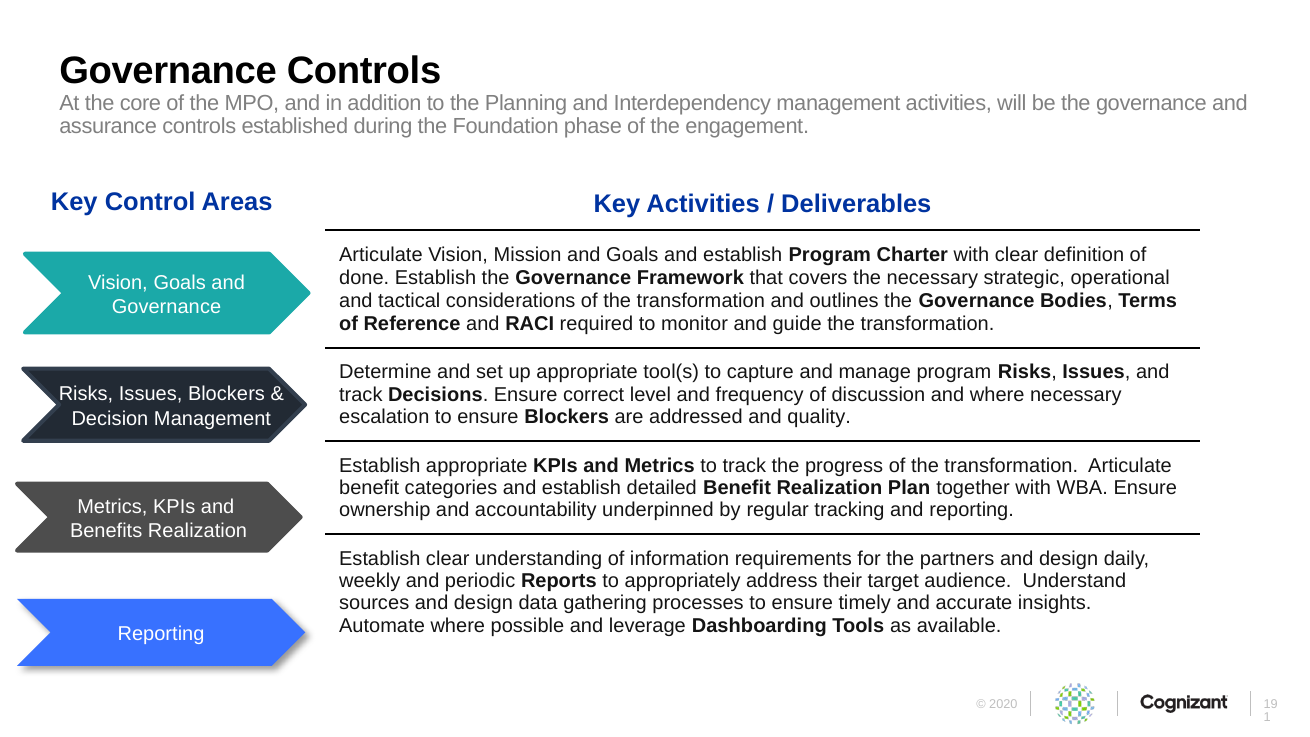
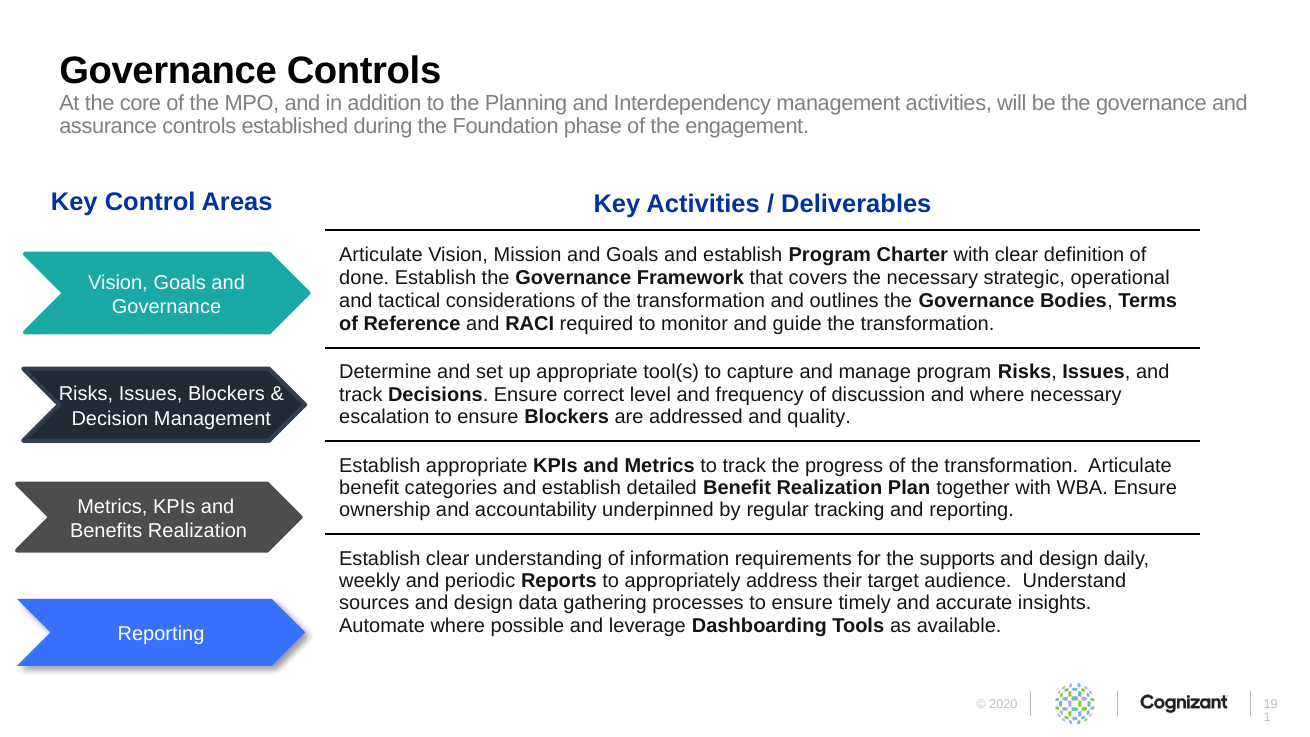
partners: partners -> supports (957, 559)
